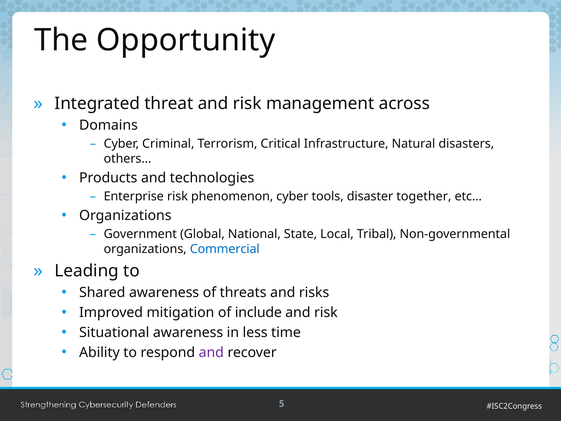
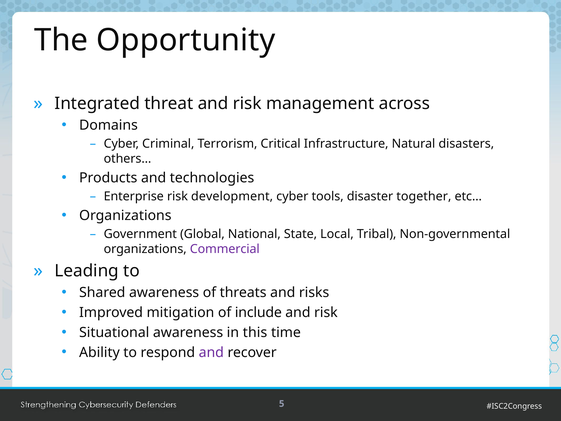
phenomenon: phenomenon -> development (232, 196)
Commercial colour: blue -> purple (225, 249)
less: less -> this (255, 332)
